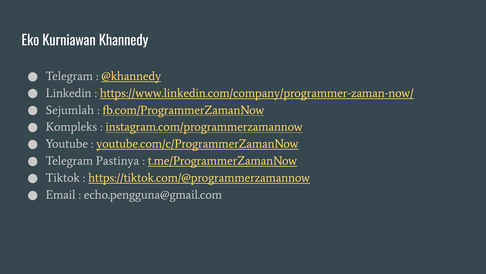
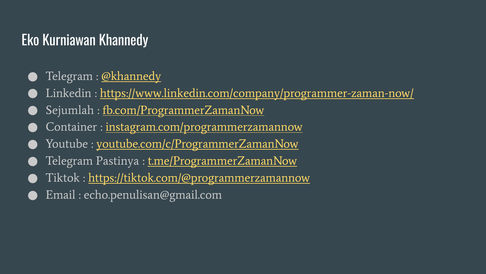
Kompleks: Kompleks -> Container (71, 127)
echo.pengguna@gmail.com: echo.pengguna@gmail.com -> echo.penulisan@gmail.com (153, 194)
